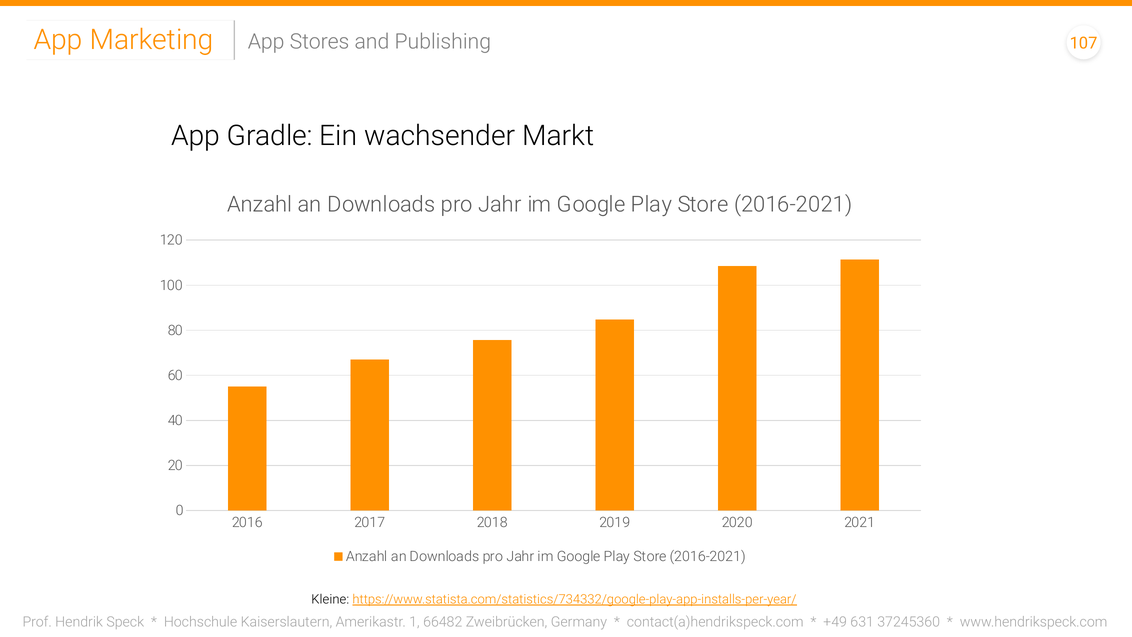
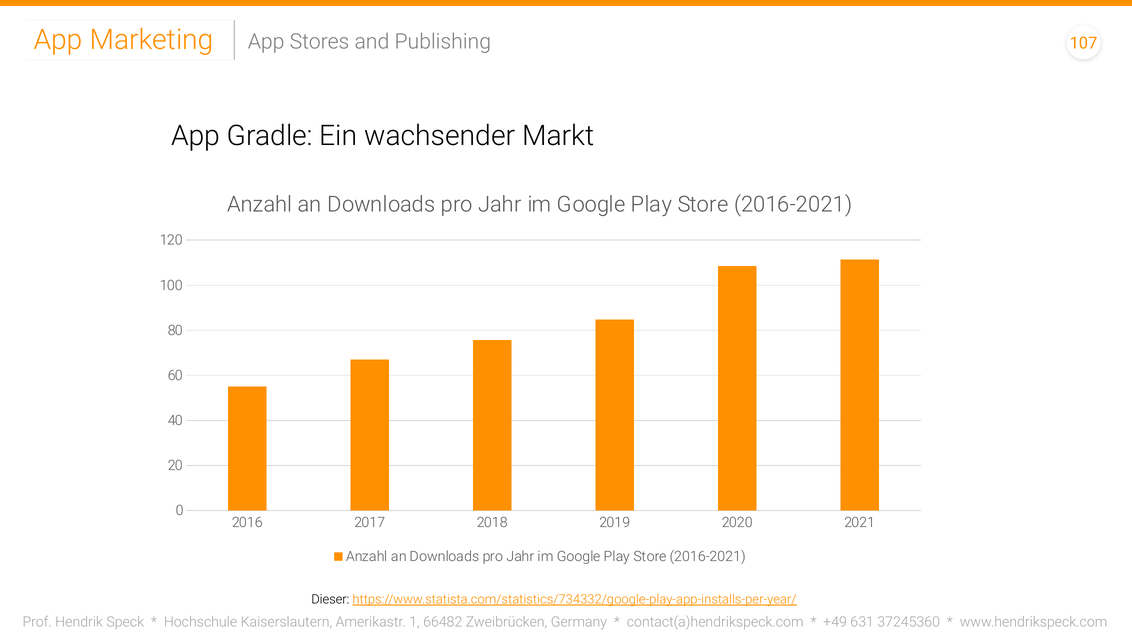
Kleine: Kleine -> Dieser (330, 599)
